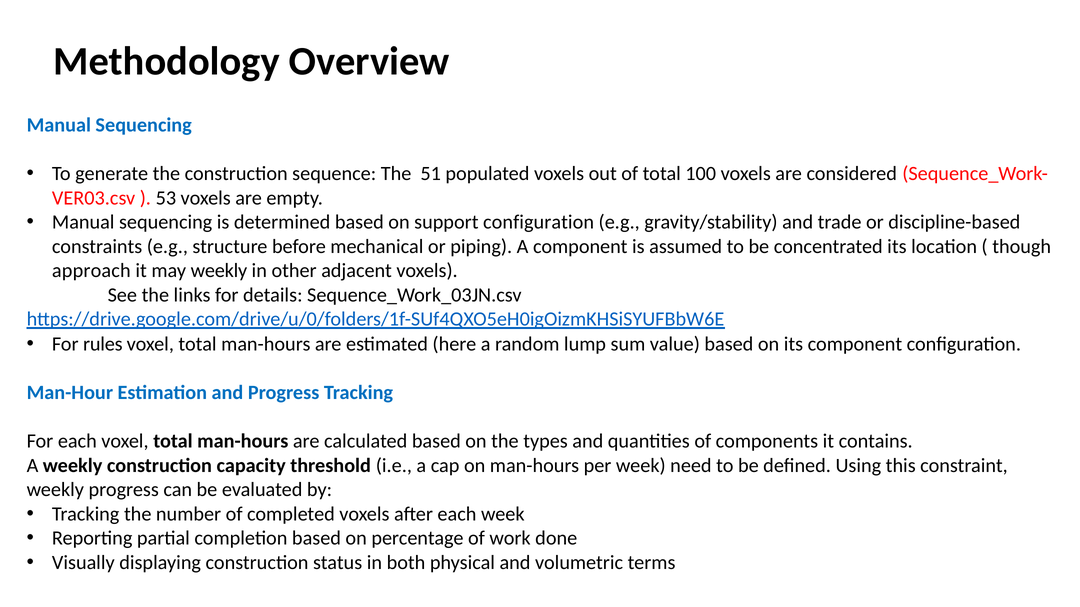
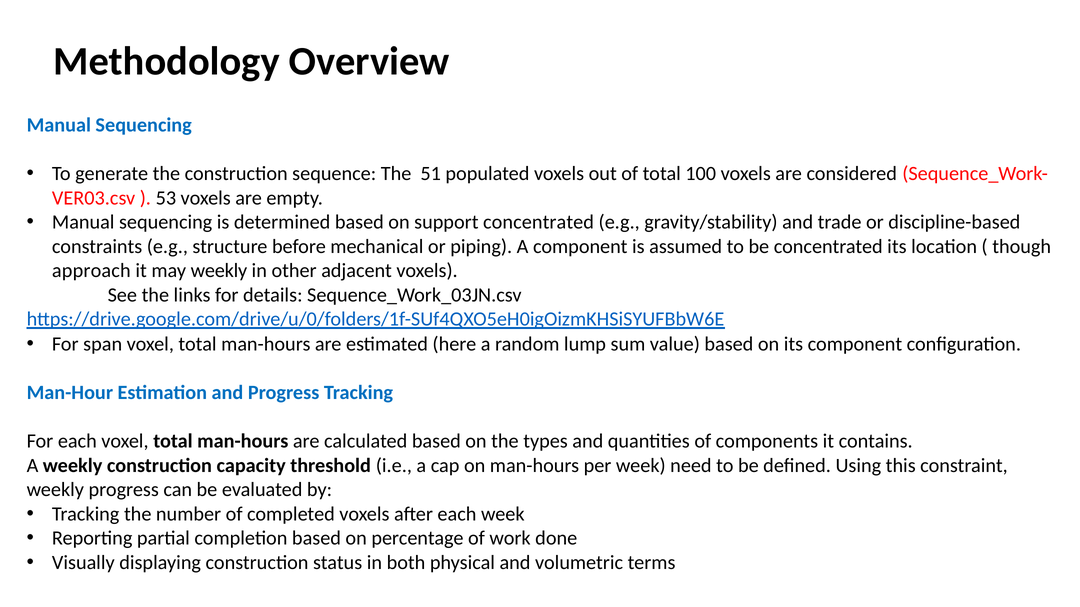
support configuration: configuration -> concentrated (539, 222)
rules: rules -> span (103, 344)
